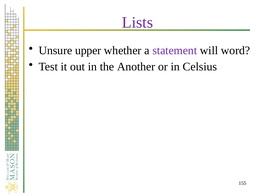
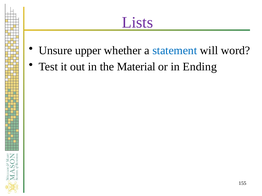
statement colour: purple -> blue (175, 51)
Another: Another -> Material (136, 67)
Celsius: Celsius -> Ending (200, 67)
